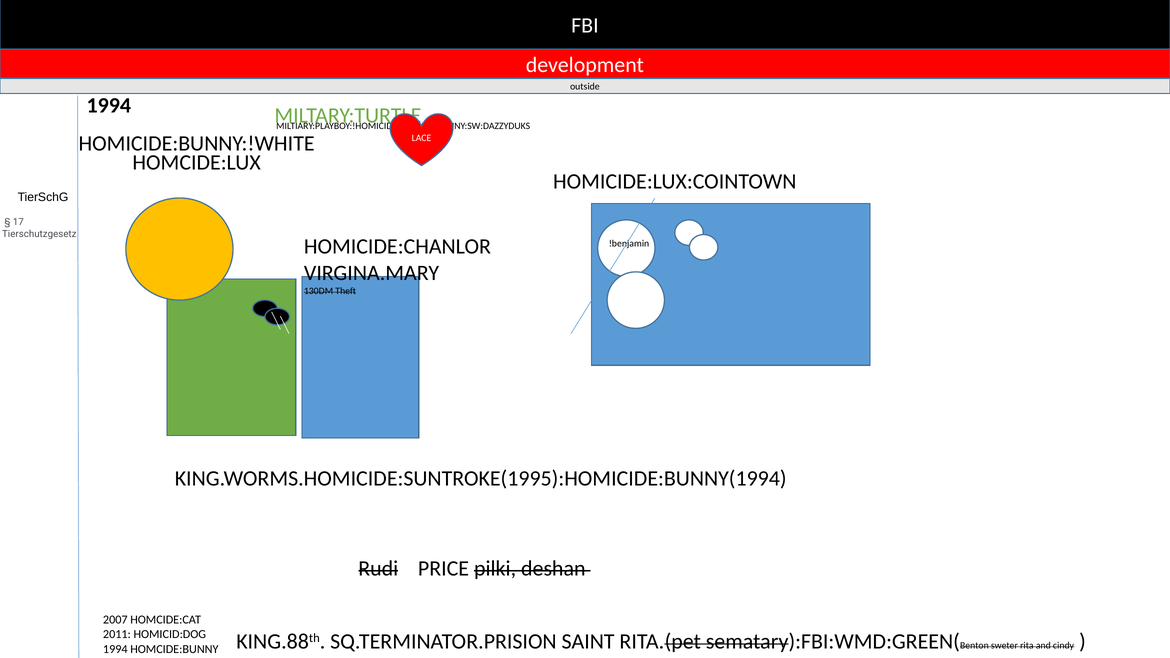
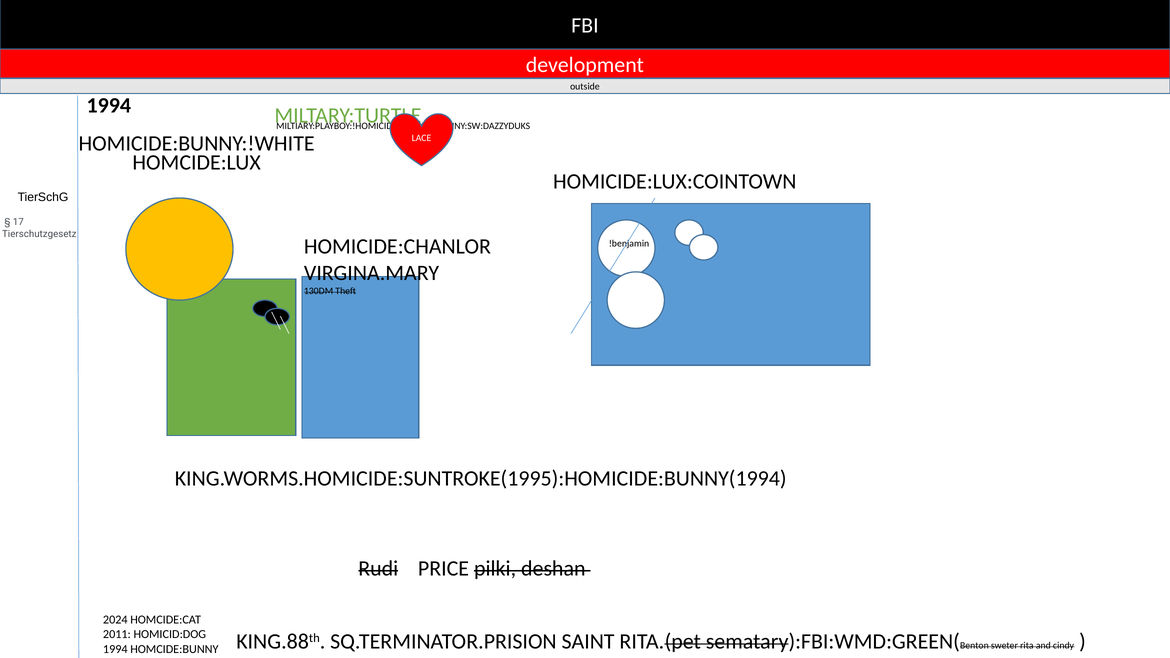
2007: 2007 -> 2024 (115, 620)
